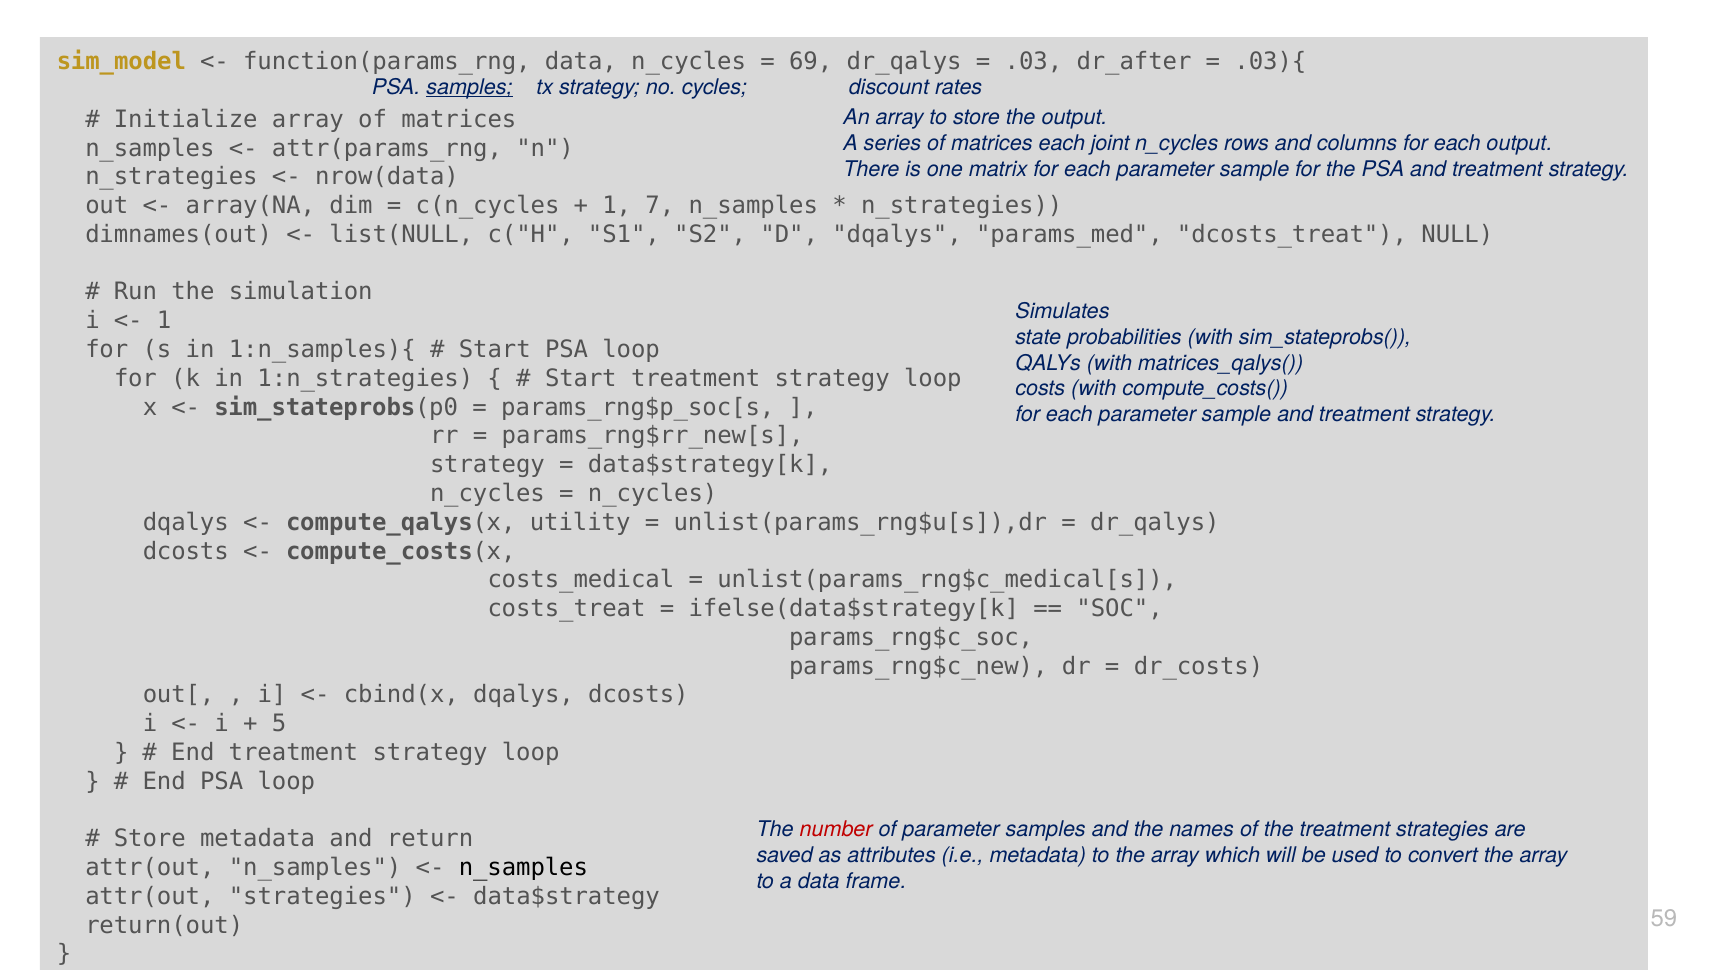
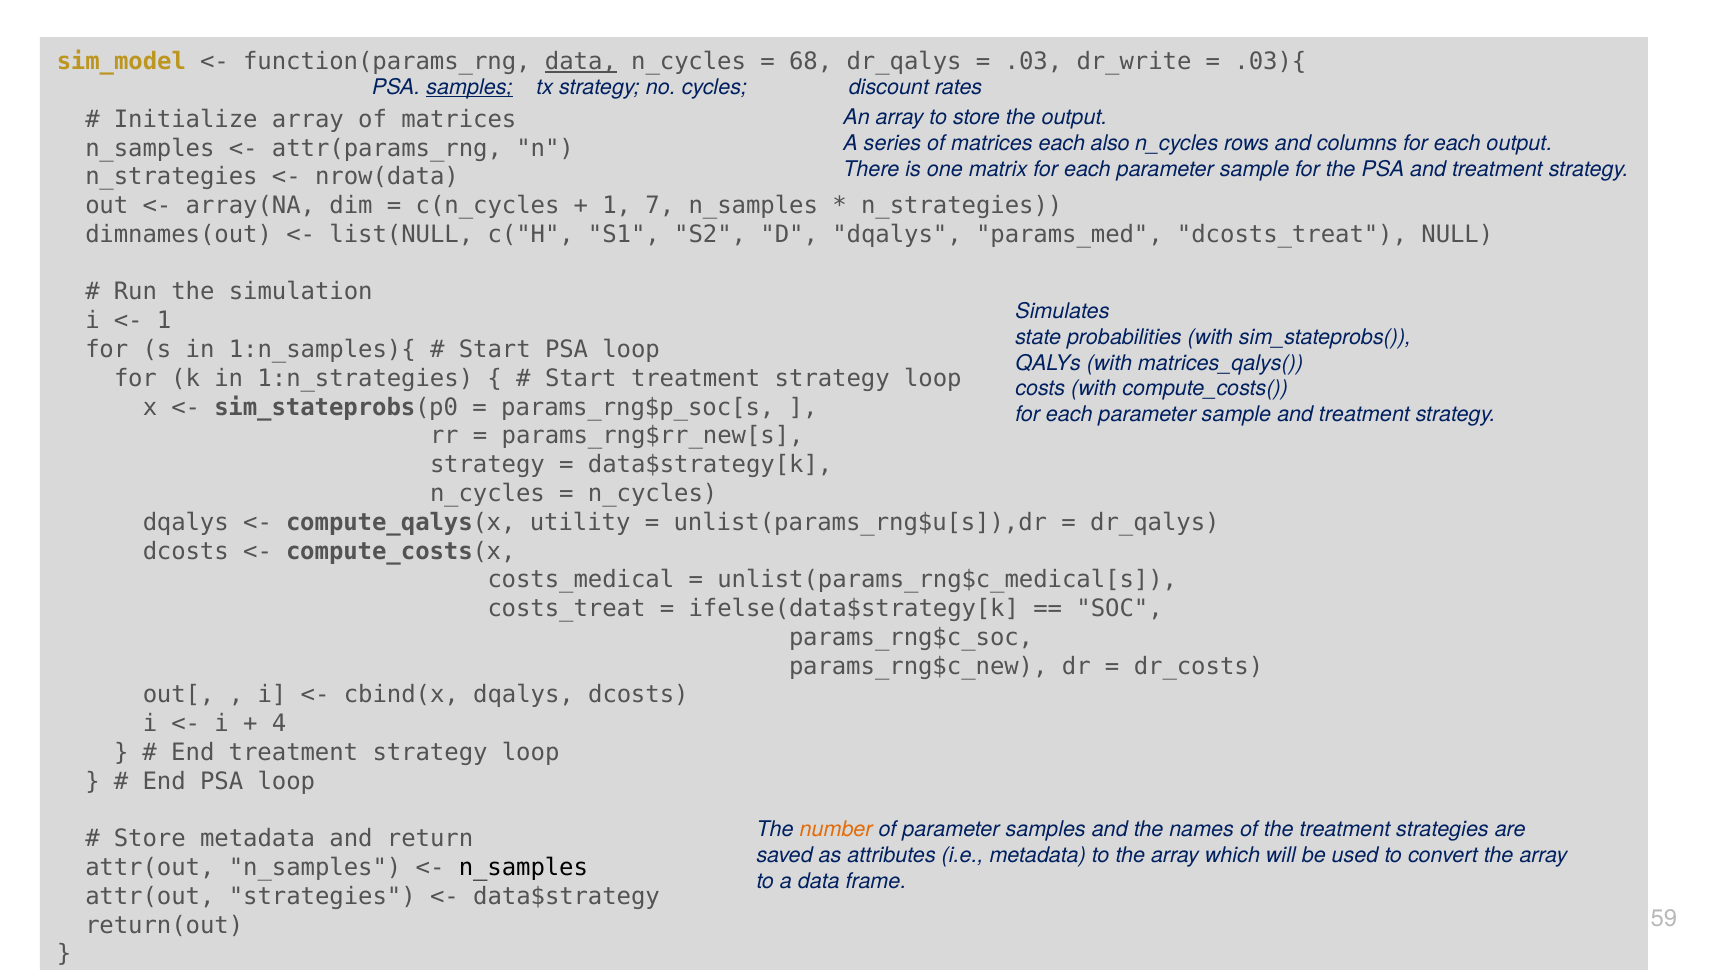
data underline: none -> present (581, 62)
69: 69 -> 68 (811, 62)
dr_after: dr_after -> dr_write (1134, 62)
joint: joint -> also (1110, 144)
5: 5 -> 4 (279, 724)
number colour: red -> orange (836, 830)
